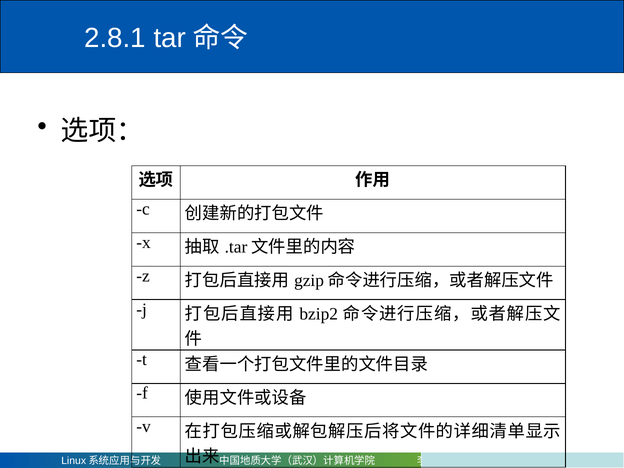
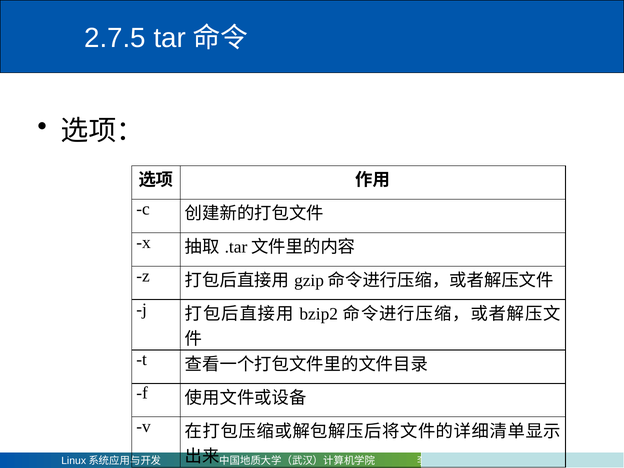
2.8.1: 2.8.1 -> 2.7.5 (115, 38)
